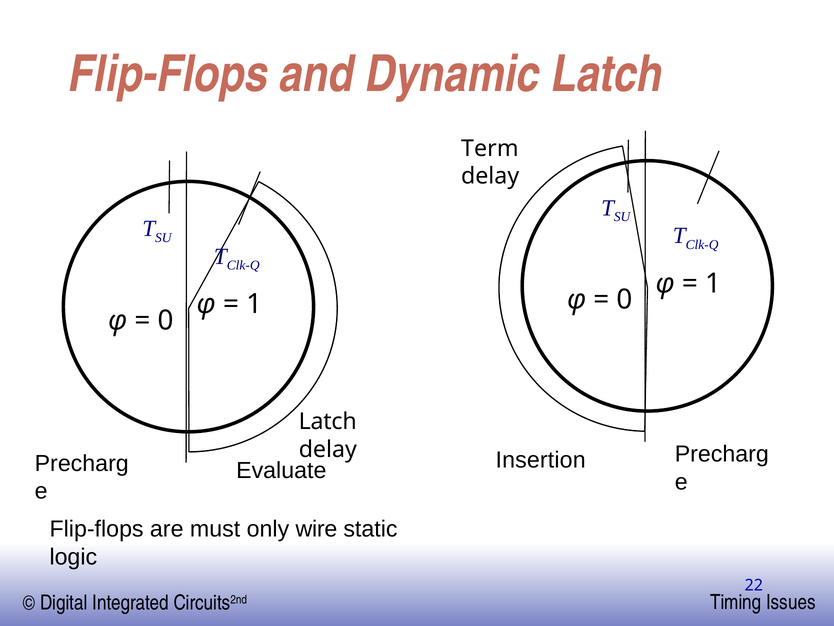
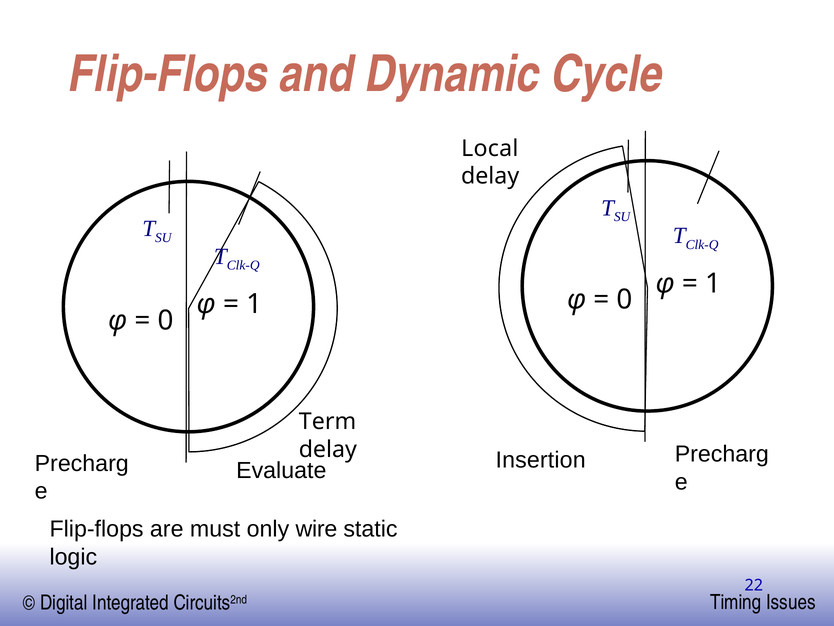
Dynamic Latch: Latch -> Cycle (607, 74)
Term: Term -> Local (490, 148)
Latch: Latch -> Term (328, 421)
